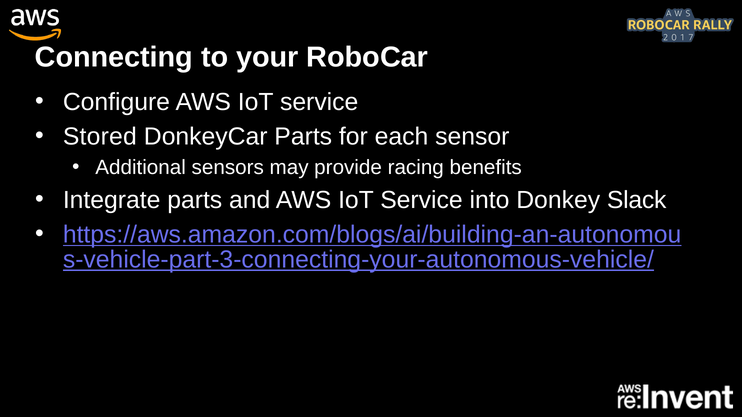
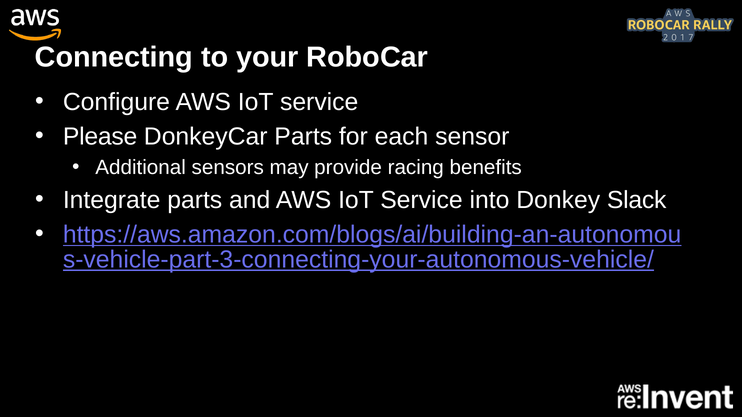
Stored: Stored -> Please (100, 137)
